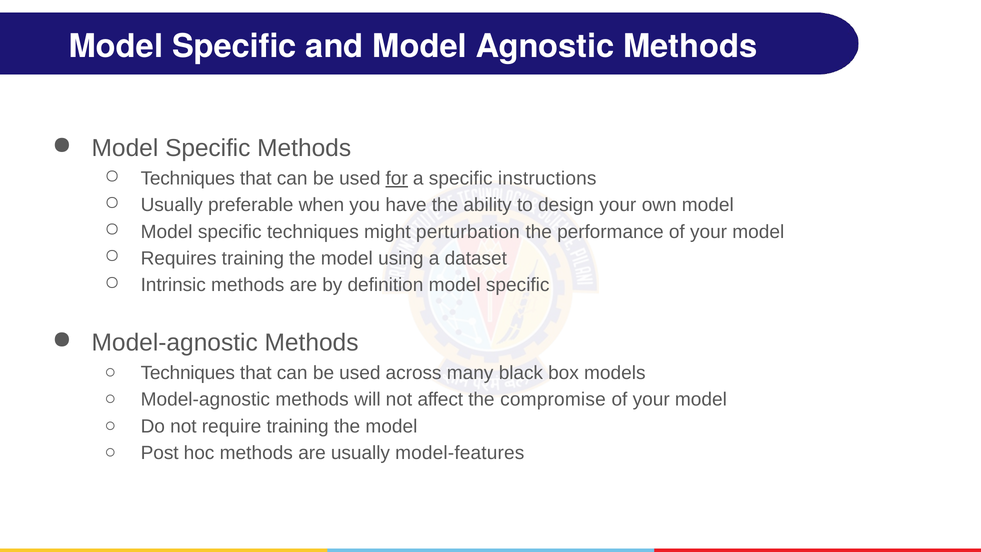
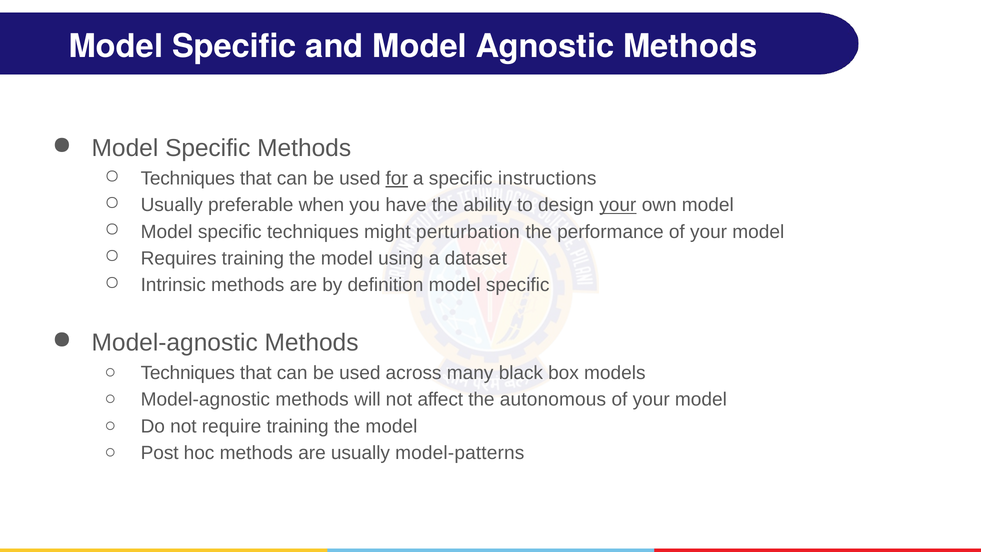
your underline: none -> present (618, 205)
compromise: compromise -> autonomous (553, 400)
model-features: model-features -> model-patterns (460, 453)
